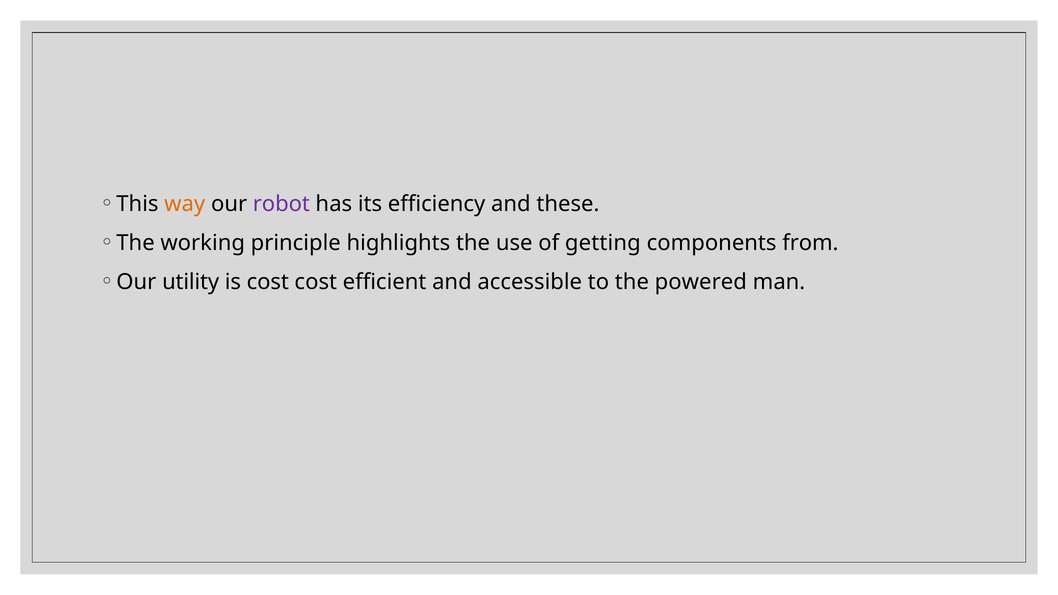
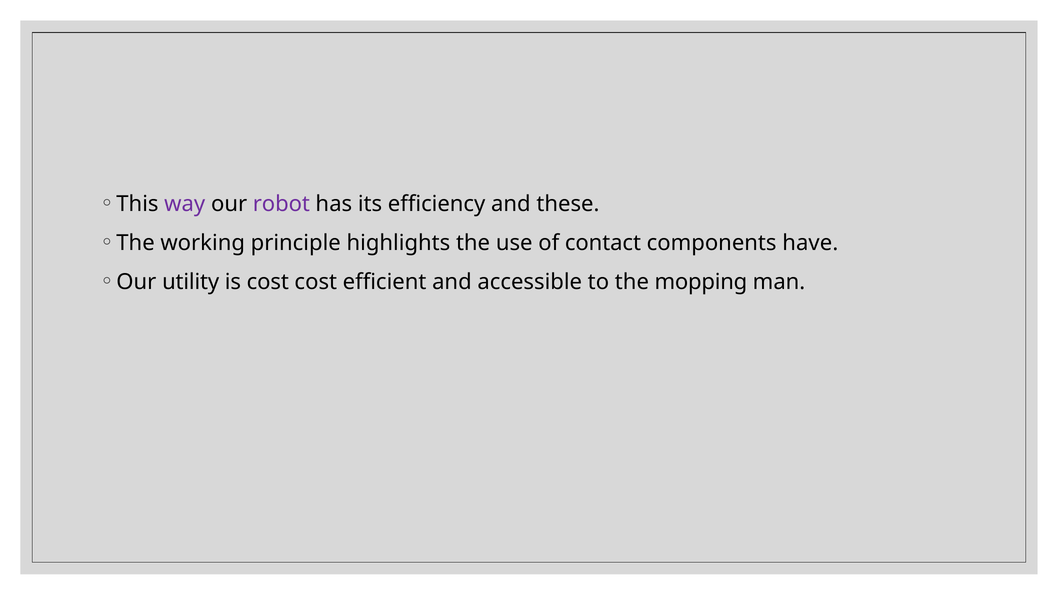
way colour: orange -> purple (185, 204)
getting: getting -> contact (603, 243)
from: from -> have (810, 243)
powered: powered -> mopping (701, 282)
